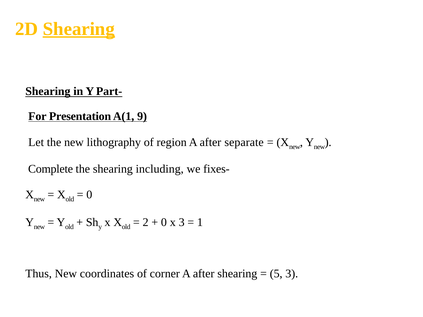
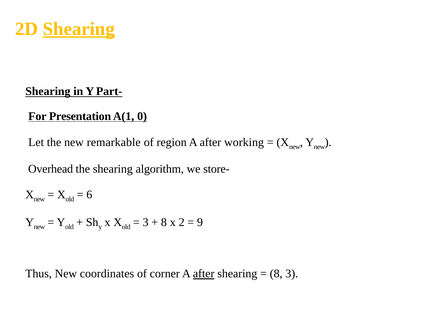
9: 9 -> 0 (142, 116)
lithography: lithography -> remarkable (114, 142)
separate: separate -> working (244, 142)
Complete: Complete -> Overhead (51, 169)
including: including -> algorithm (160, 169)
fixes-: fixes- -> store- (216, 169)
0: 0 -> 6 (89, 195)
2: 2 -> 3 (146, 222)
0: 0 -> 8 (164, 222)
x 3: 3 -> 2 (182, 222)
1: 1 -> 9 (200, 222)
after underline: none -> present (204, 274)
5: 5 -> 8 (276, 274)
